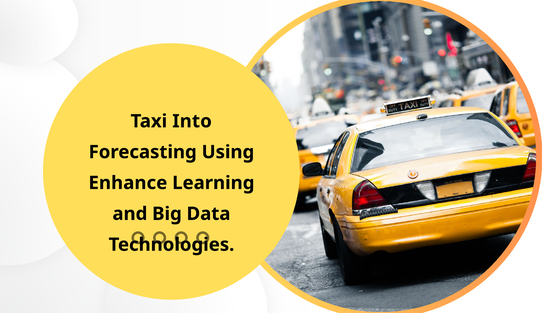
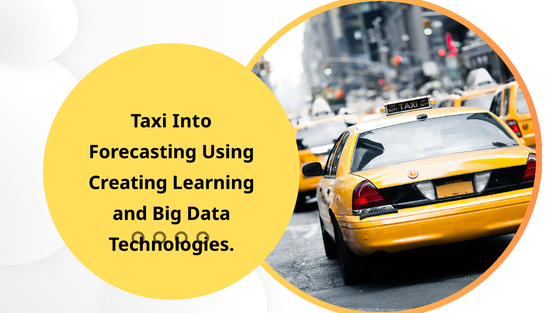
Enhance: Enhance -> Creating (128, 183)
